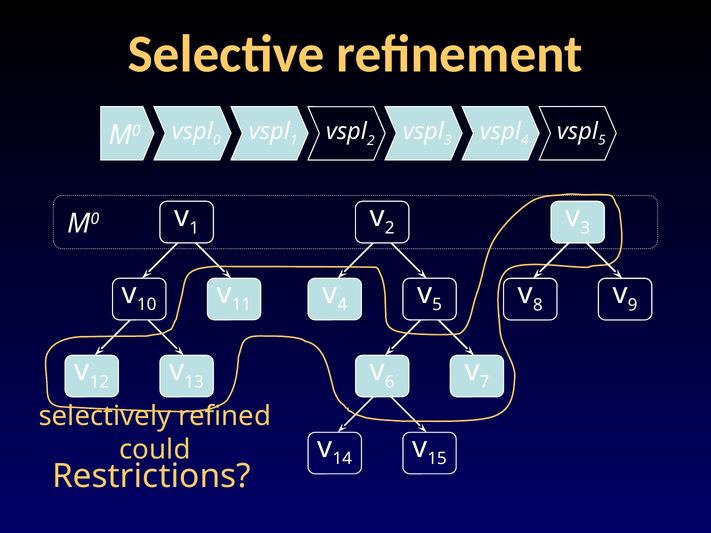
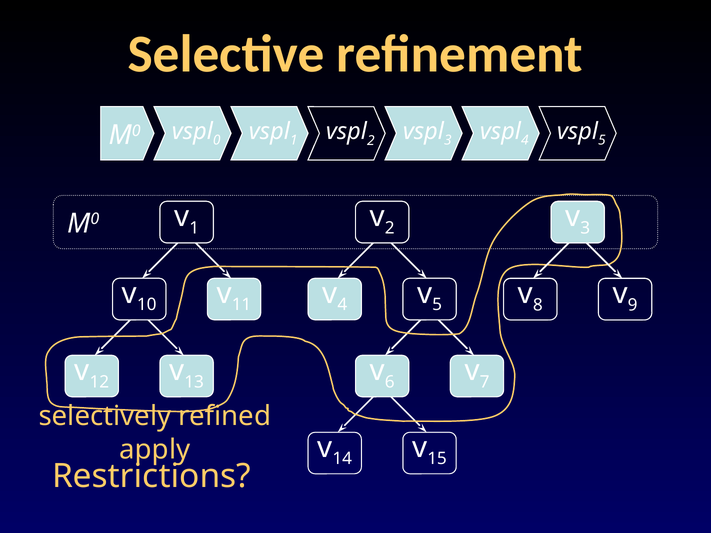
could: could -> apply (155, 450)
